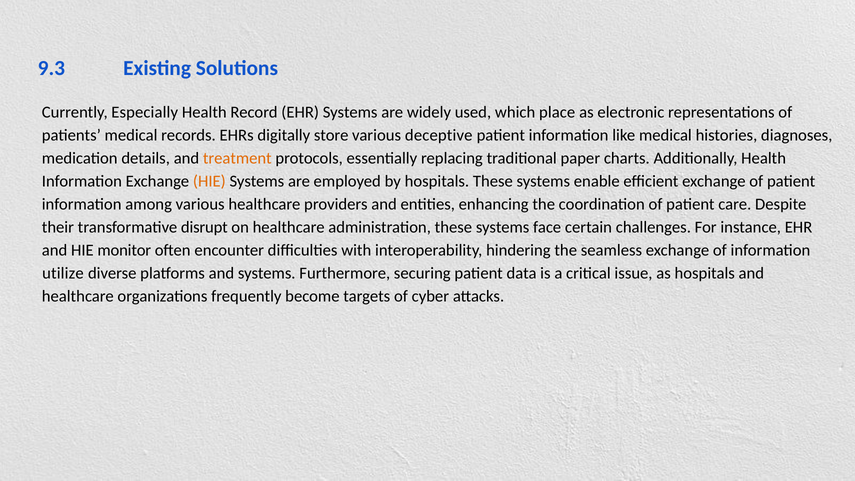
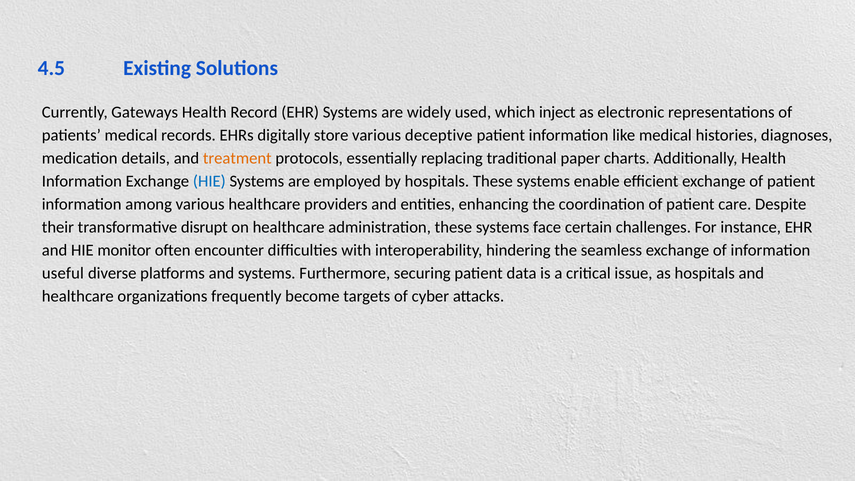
9.3: 9.3 -> 4.5 (51, 68)
Especially: Especially -> Gateways (145, 112)
place: place -> inject (557, 112)
HIE colour: orange -> blue (209, 181)
utilize: utilize -> useful (63, 273)
